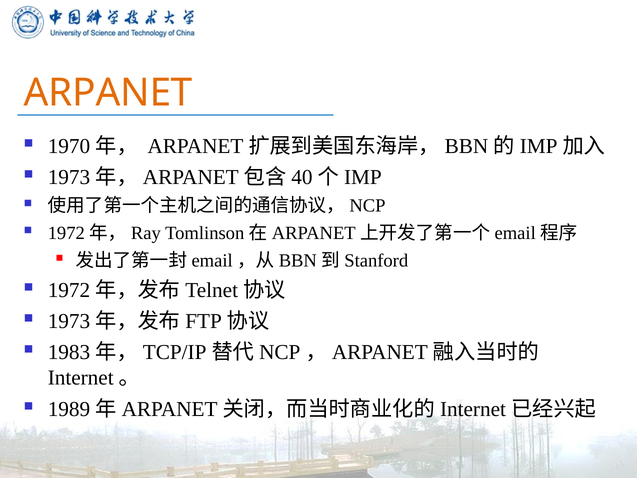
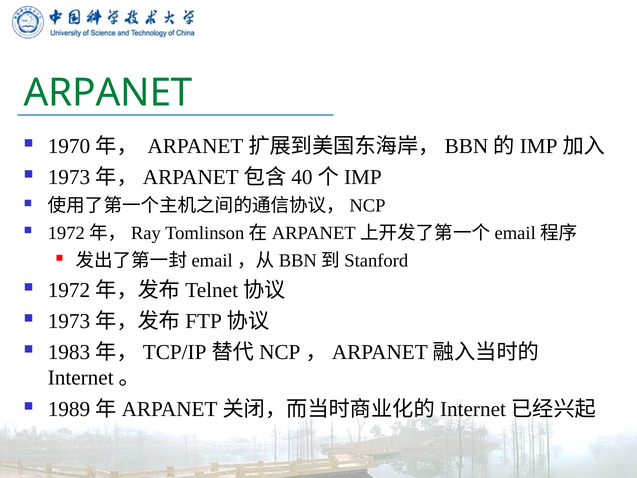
ARPANET colour: orange -> green (108, 93)
